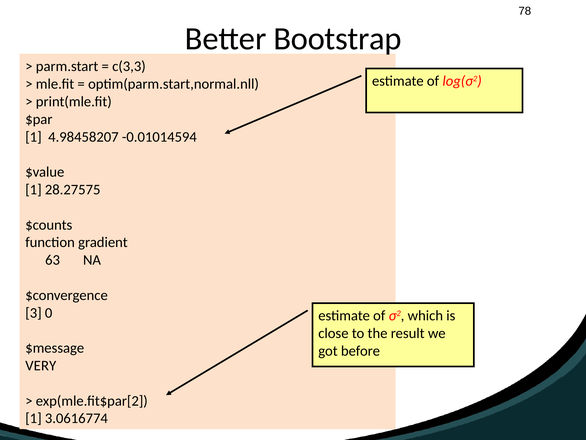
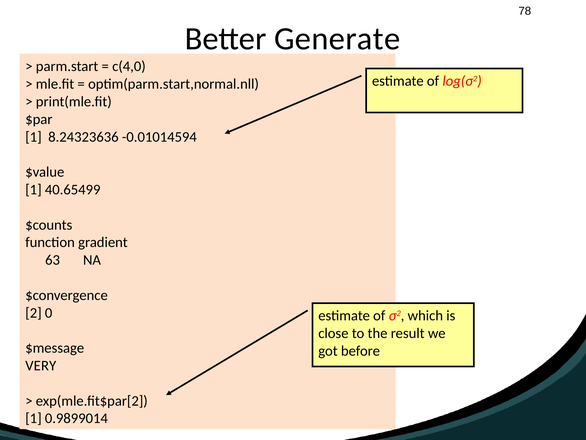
Bootstrap: Bootstrap -> Generate (337, 39)
c(3,3: c(3,3 -> c(4,0 (129, 66)
4.98458207: 4.98458207 -> 8.24323636 (83, 137)
28.27575: 28.27575 -> 40.65499 (73, 189)
3: 3 -> 2 (33, 313)
3.0616774: 3.0616774 -> 0.9899014 (76, 418)
